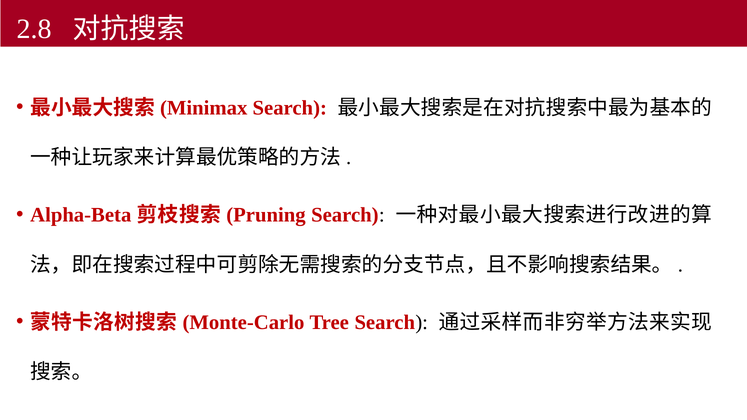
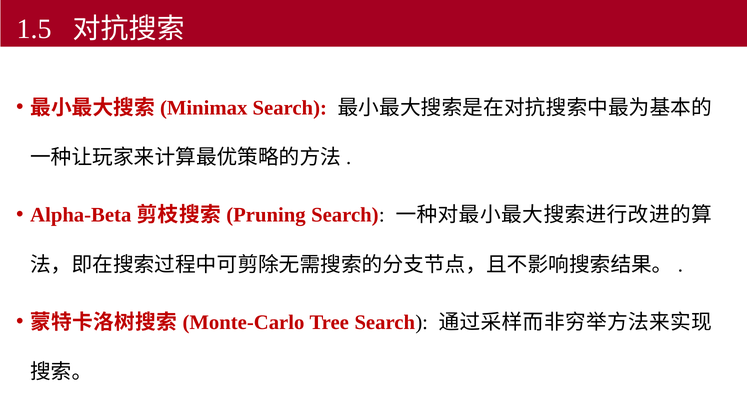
2.8: 2.8 -> 1.5 (34, 29)
